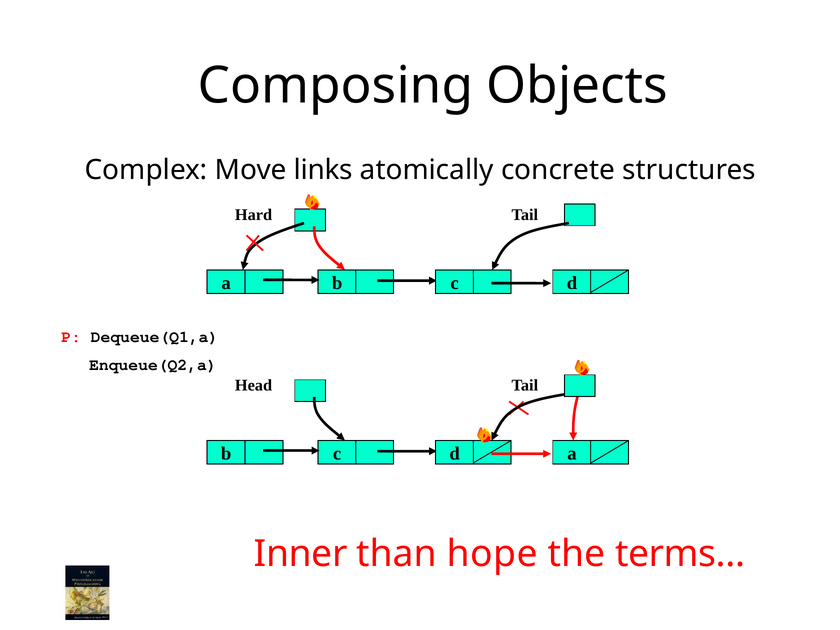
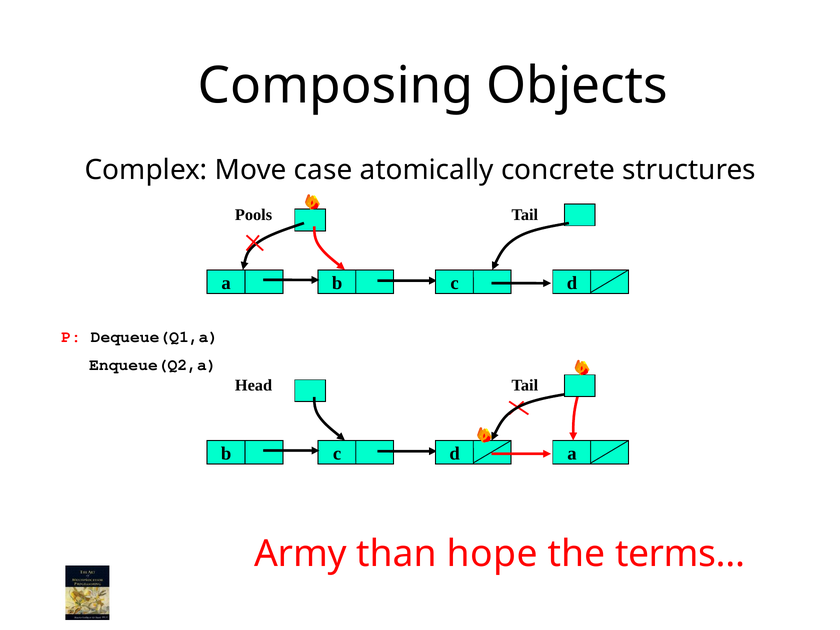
links: links -> case (323, 170)
Hard: Hard -> Pools (254, 215)
Inner: Inner -> Army (301, 554)
